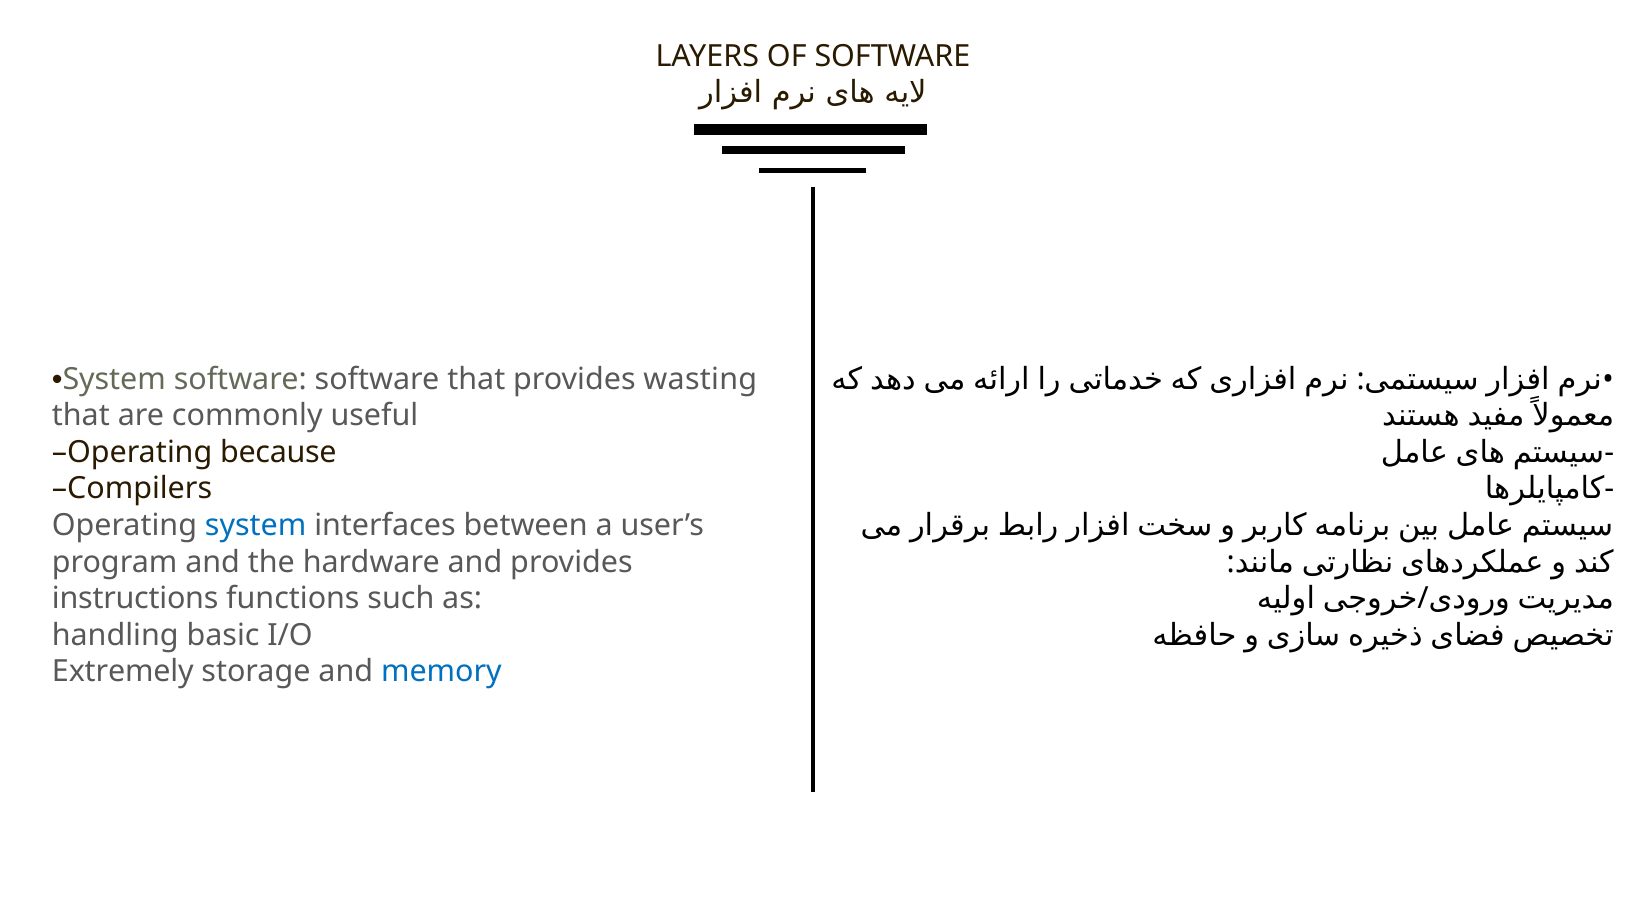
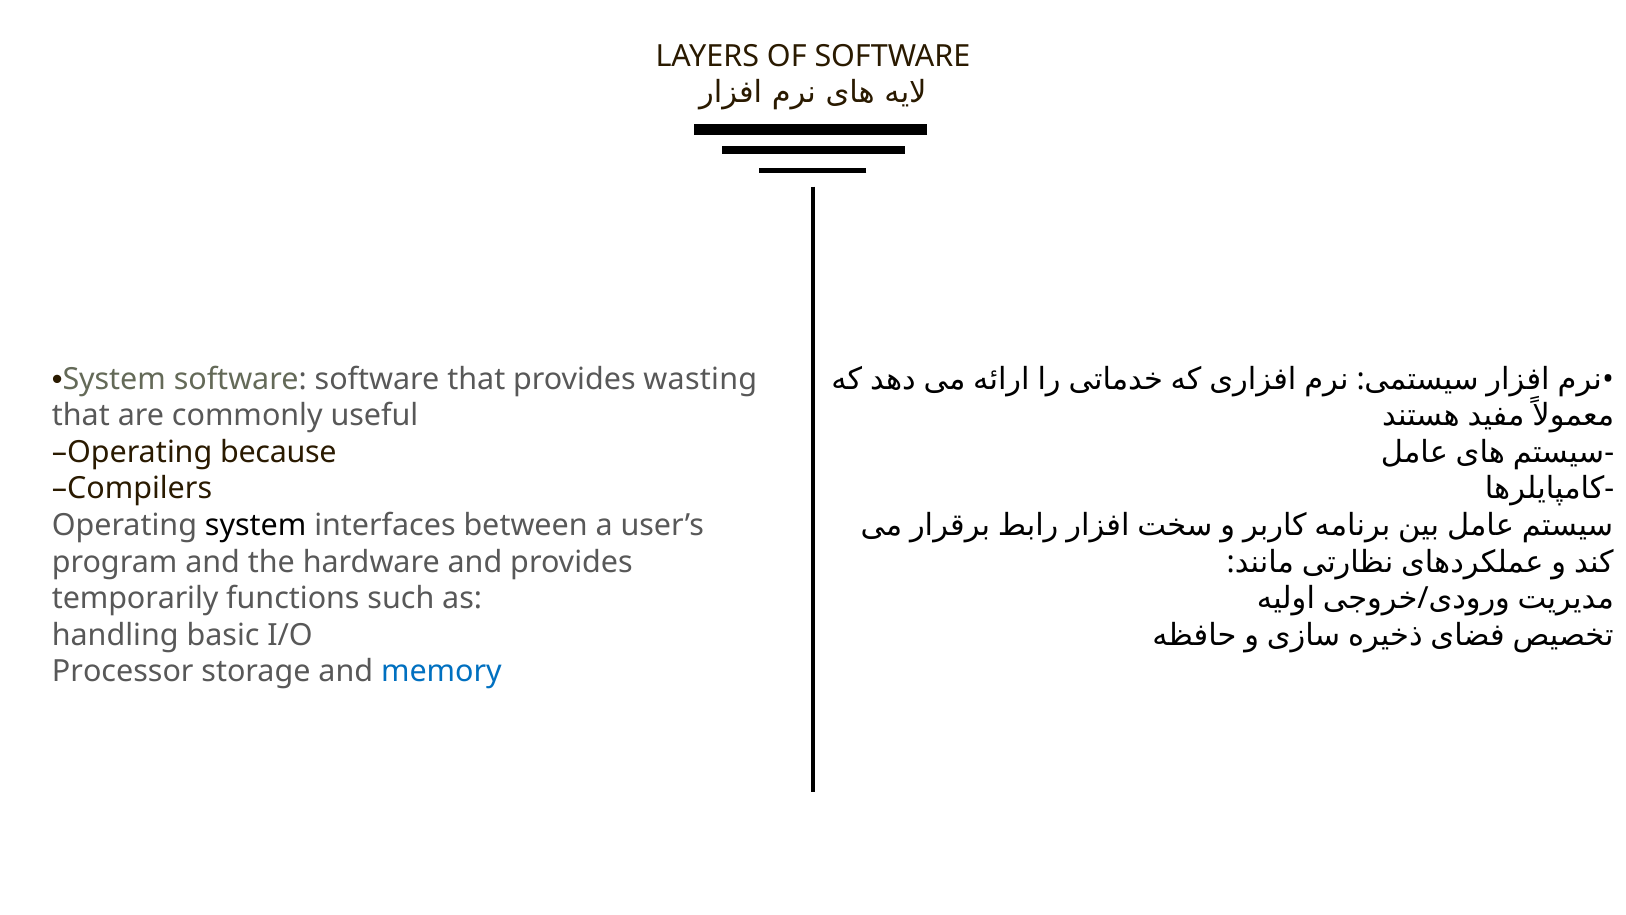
system colour: blue -> black (256, 525)
instructions: instructions -> temporarily (135, 598)
Extremely: Extremely -> Processor (123, 672)
